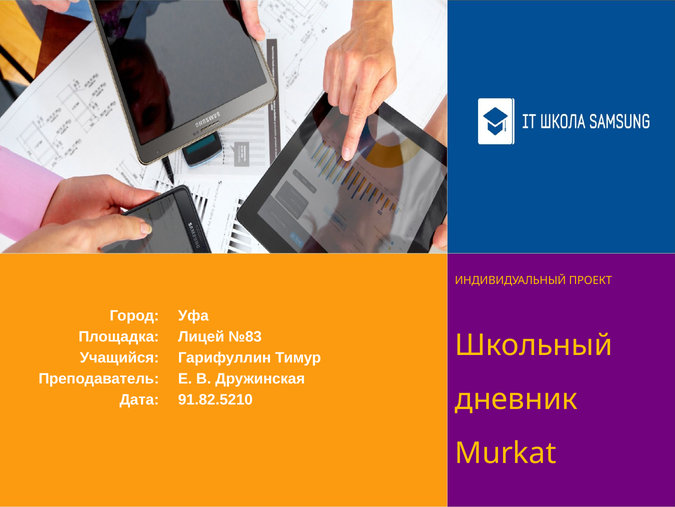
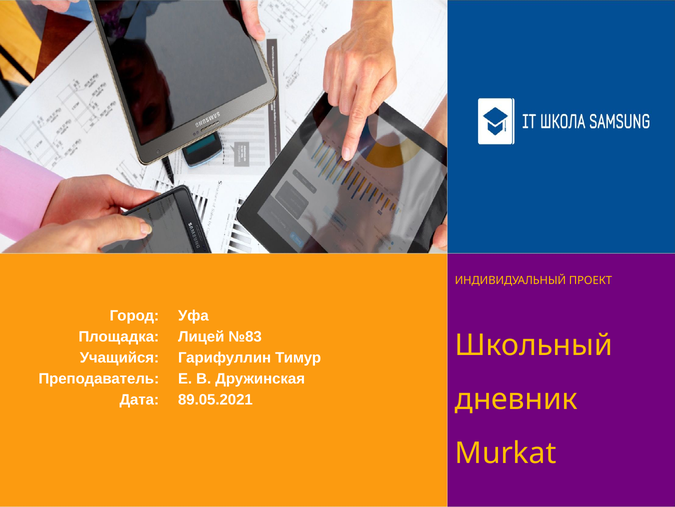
91.82.5210: 91.82.5210 -> 89.05.2021 (215, 399)
